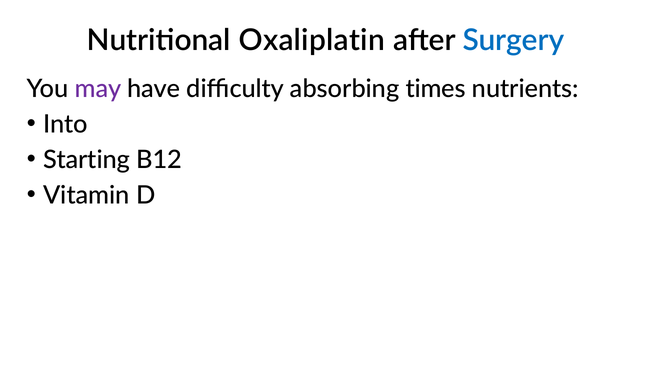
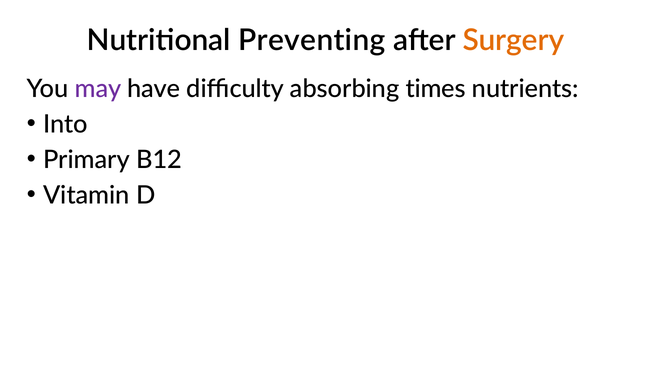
Oxaliplatin: Oxaliplatin -> Preventing (312, 40)
Surgery colour: blue -> orange (513, 40)
Starting: Starting -> Primary (86, 160)
